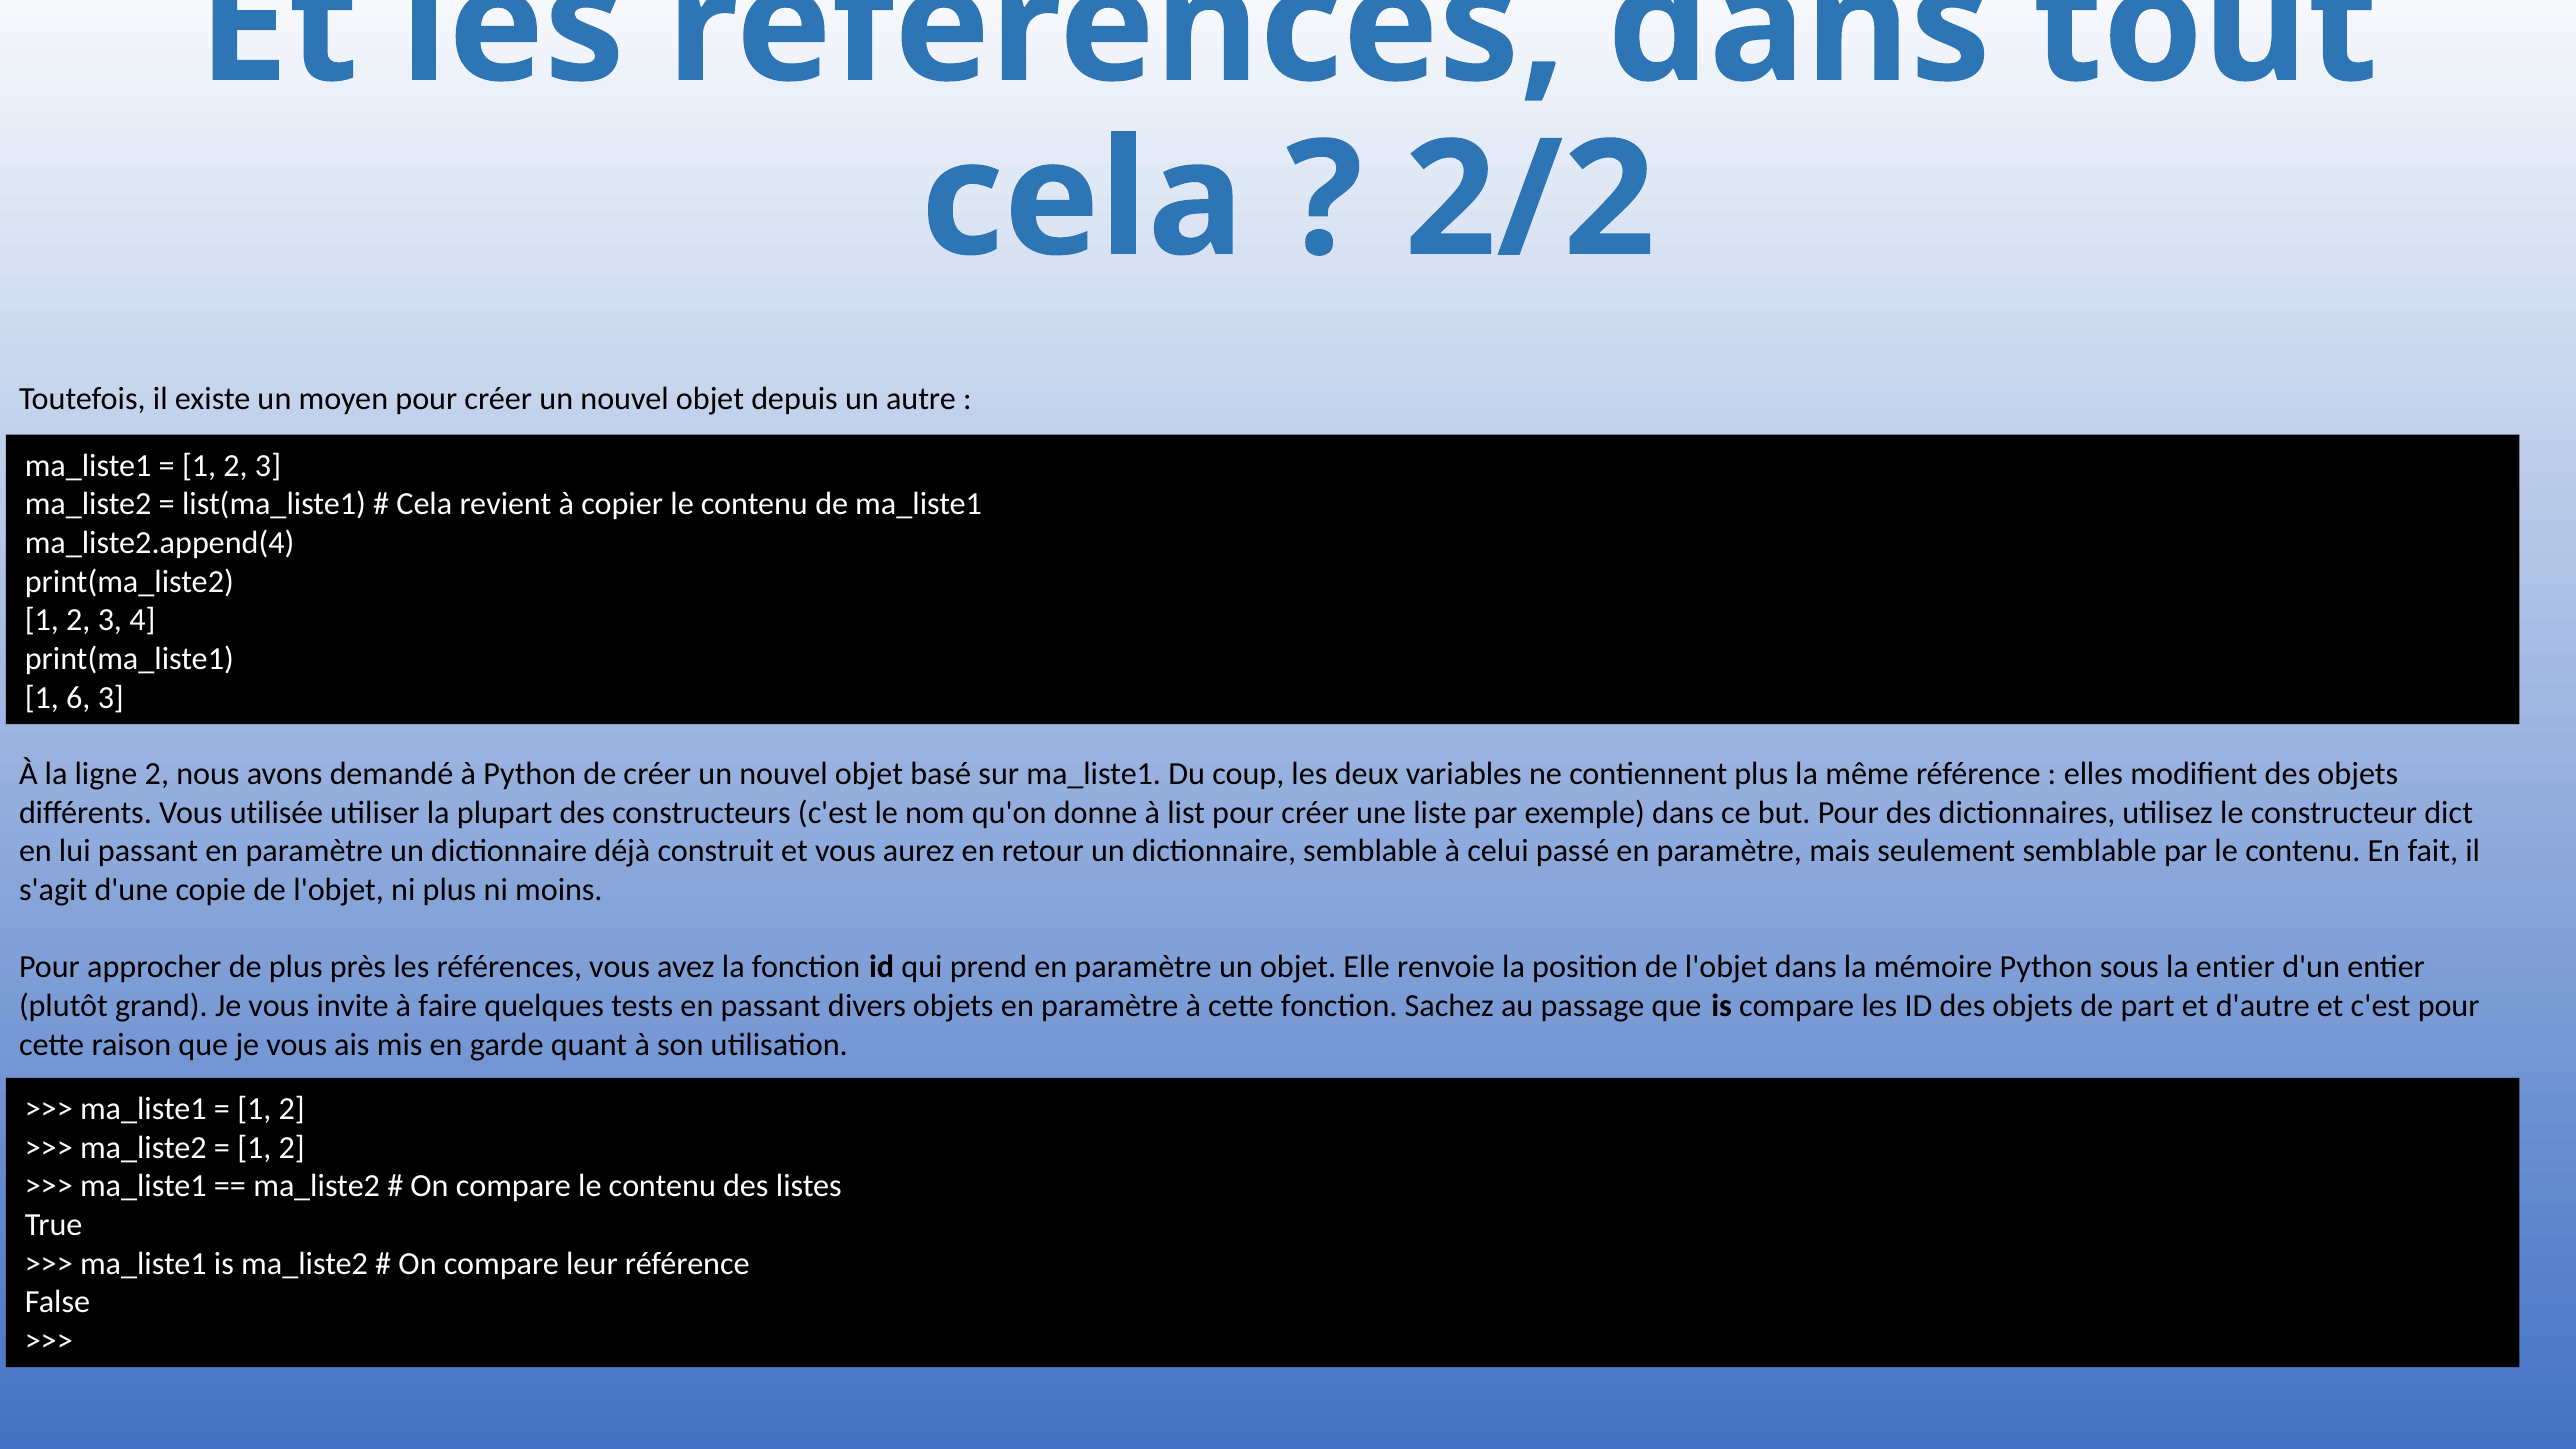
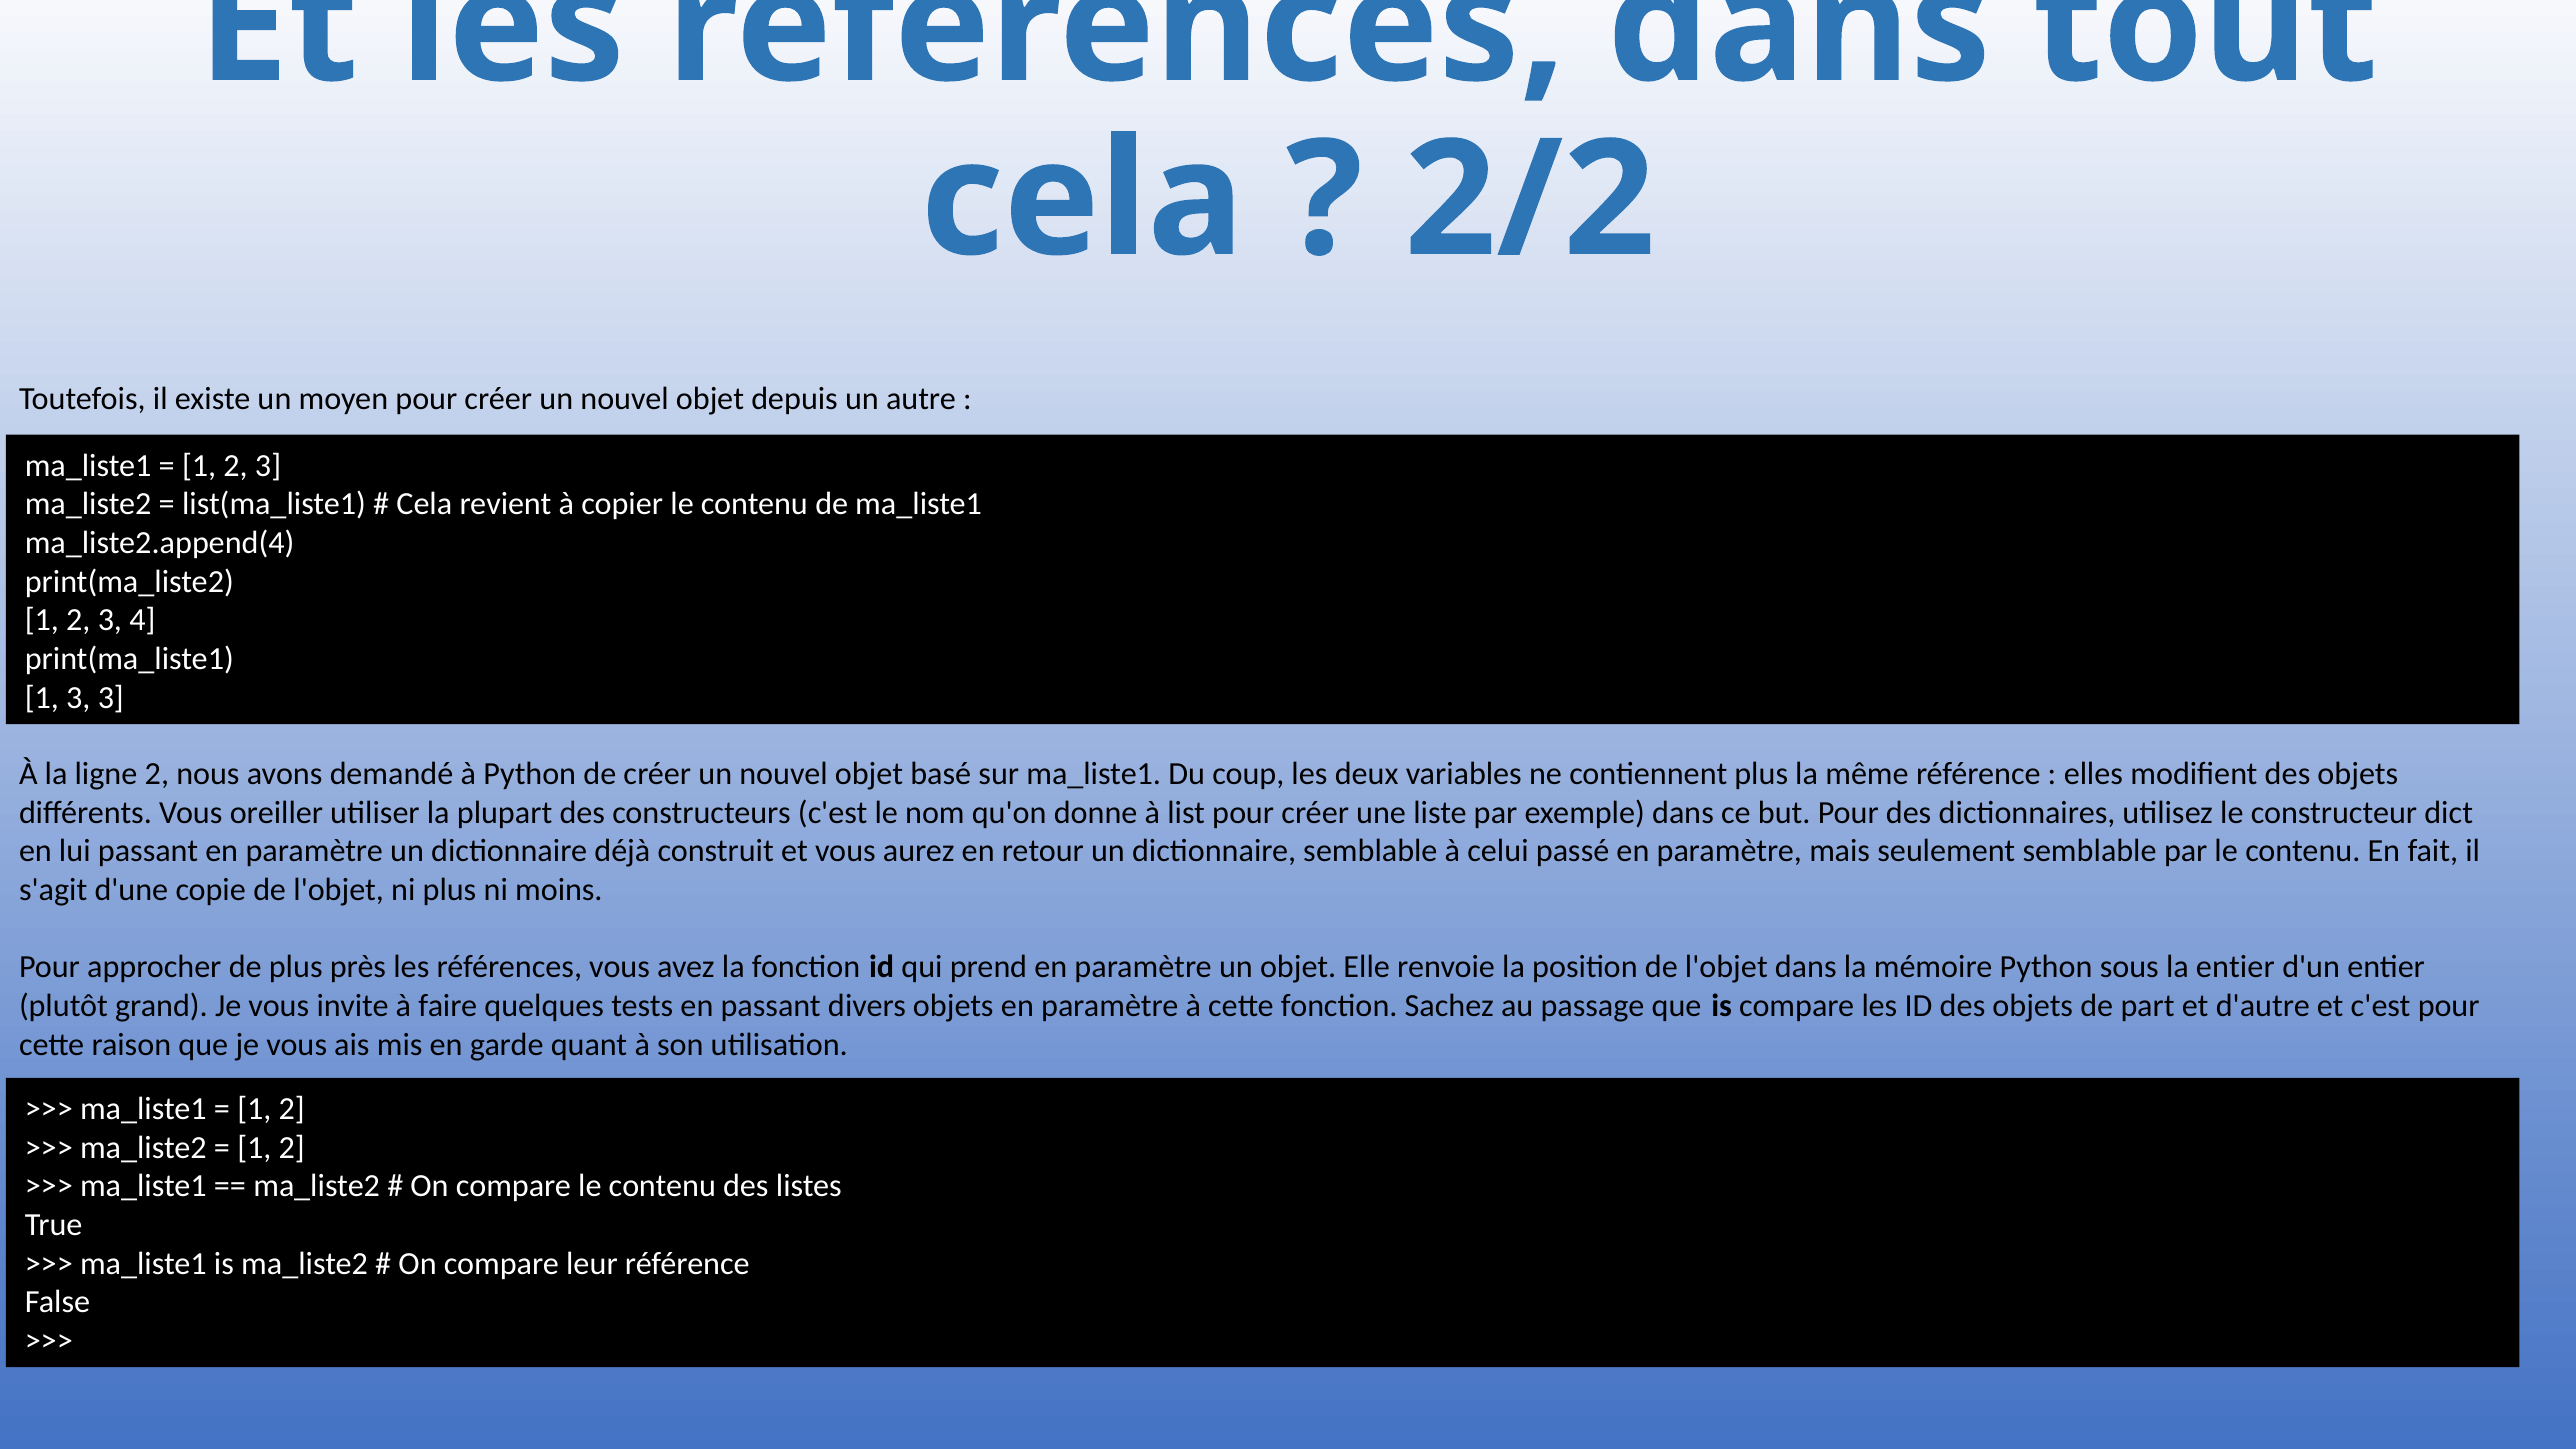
1 6: 6 -> 3 (78, 698)
utilisée: utilisée -> oreiller (276, 813)
